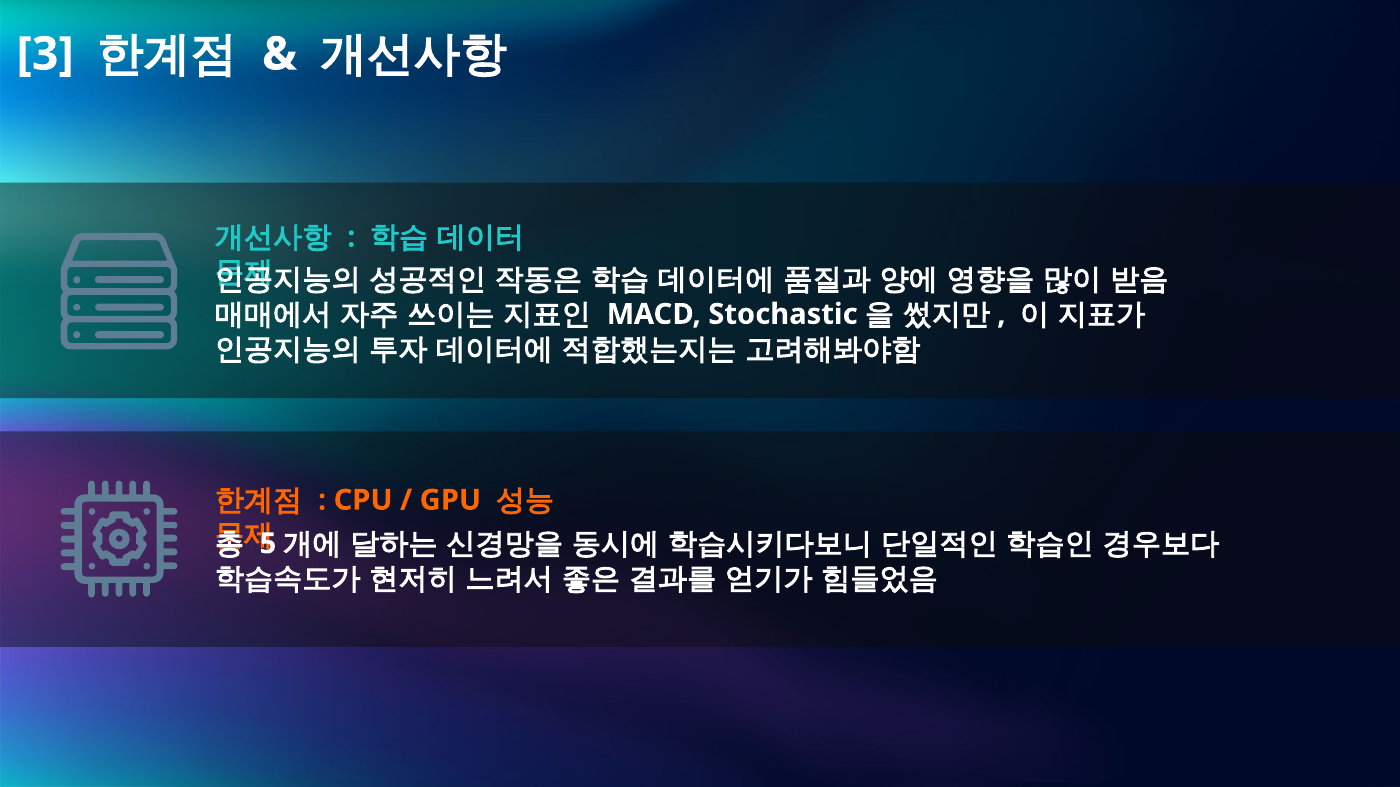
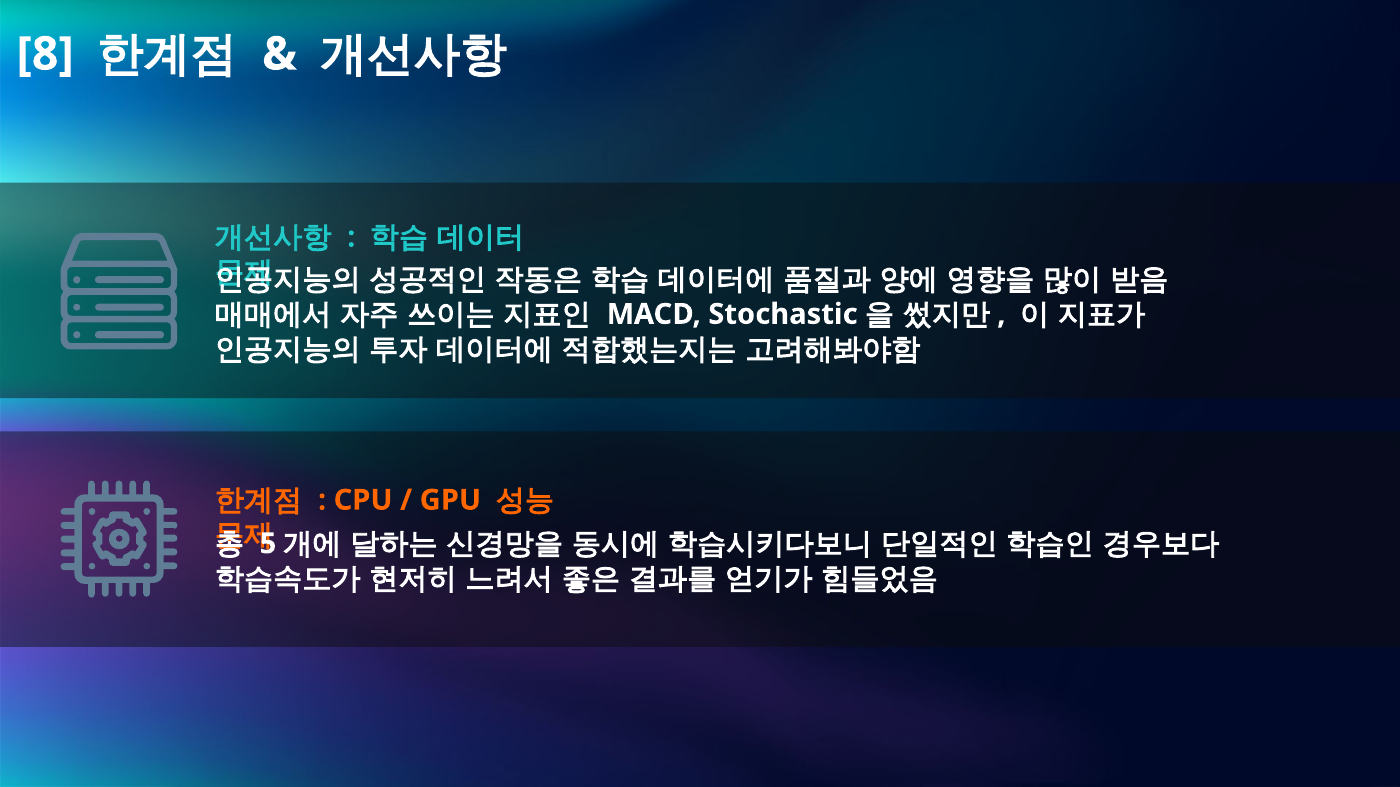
3: 3 -> 8 (45, 54)
